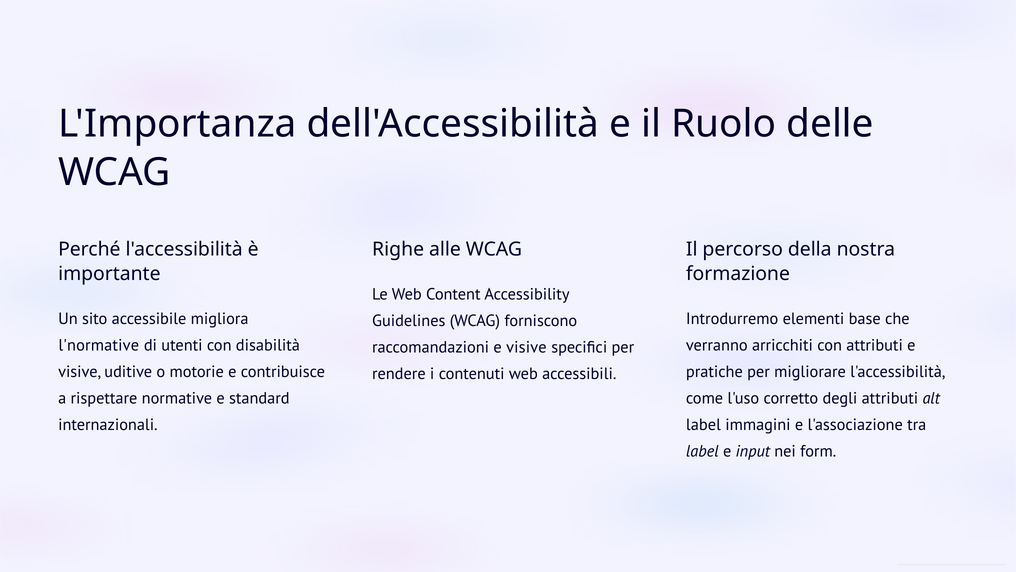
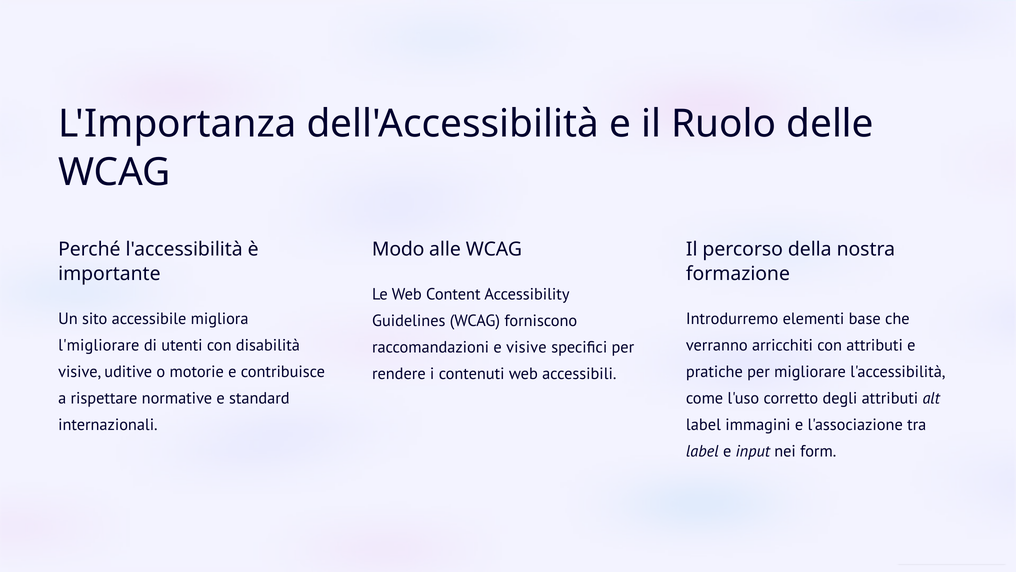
Righe: Righe -> Modo (398, 249)
l'normative: l'normative -> l'migliorare (99, 345)
